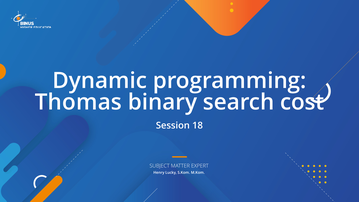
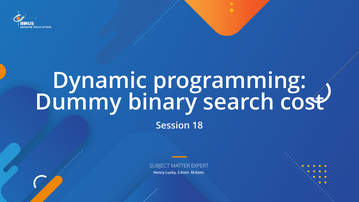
Thomas: Thomas -> Dummy (78, 102)
